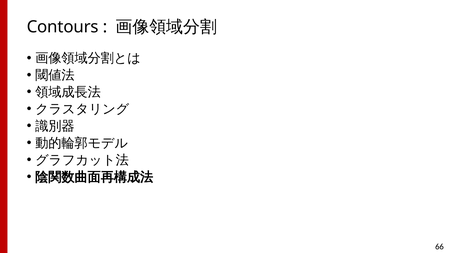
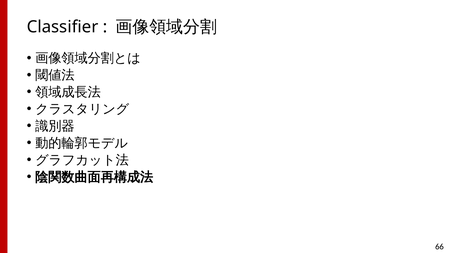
Contours: Contours -> Classifier (63, 27)
